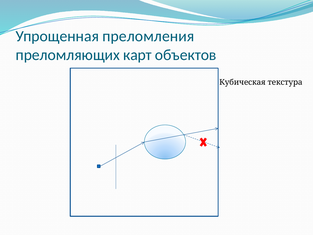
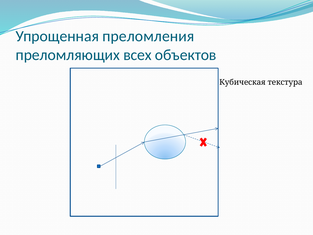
карт: карт -> всех (137, 55)
